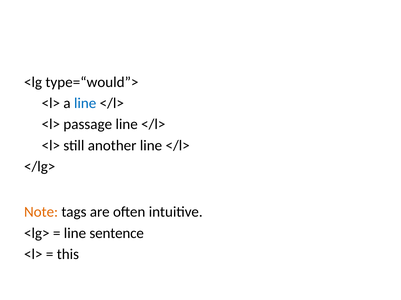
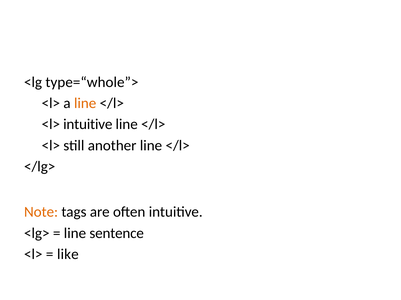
type=“would”>: type=“would”> -> type=“whole”> (92, 82)
line colour: blue -> orange (85, 103)
<l> passage: passage -> intuitive (88, 125)
this: this -> like (68, 255)
